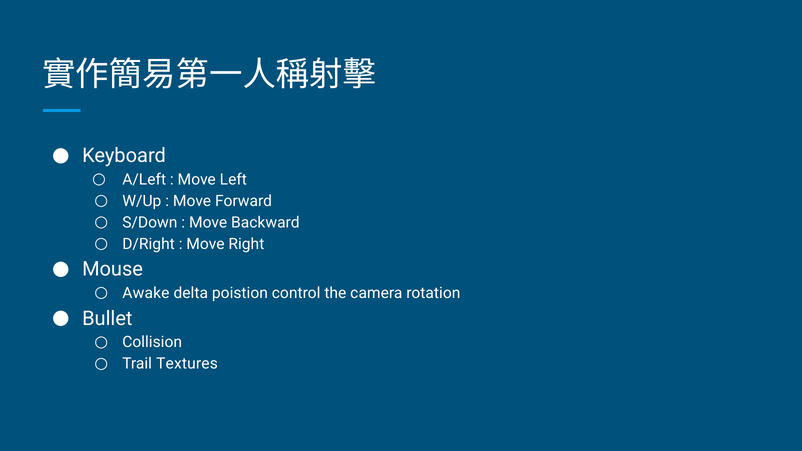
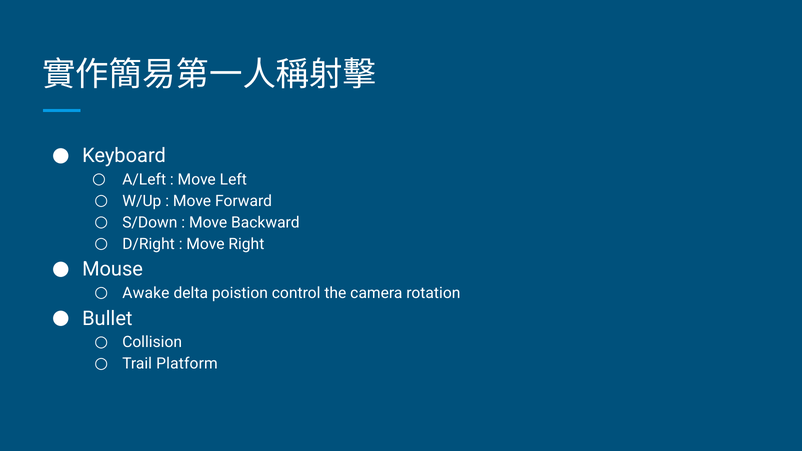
Textures: Textures -> Platform (187, 364)
